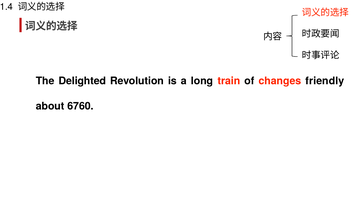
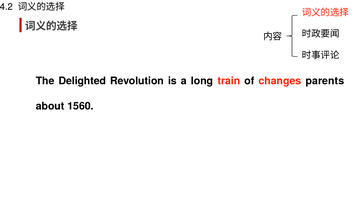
1.4: 1.4 -> 4.2 (6, 7)
friendly: friendly -> parents (325, 81)
6760: 6760 -> 1560 (80, 106)
